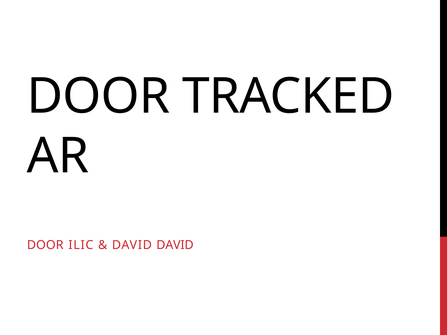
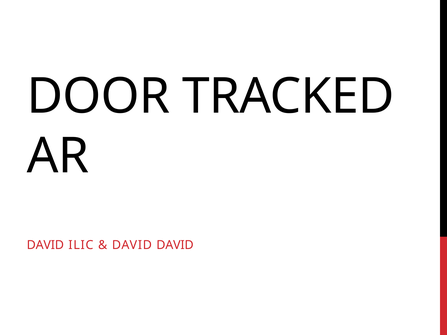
DOOR: DOOR -> DAVID (45, 245)
